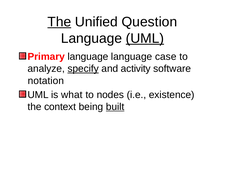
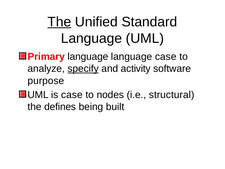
Question: Question -> Standard (149, 22)
UML underline: present -> none (145, 38)
notation: notation -> purpose (46, 81)
is what: what -> case (72, 95)
existence: existence -> structural (172, 95)
context: context -> defines (60, 107)
built underline: present -> none (115, 107)
